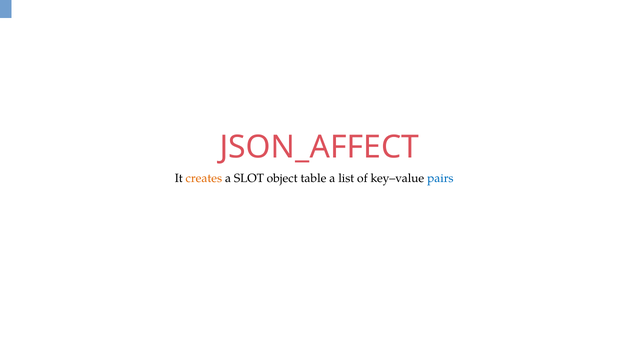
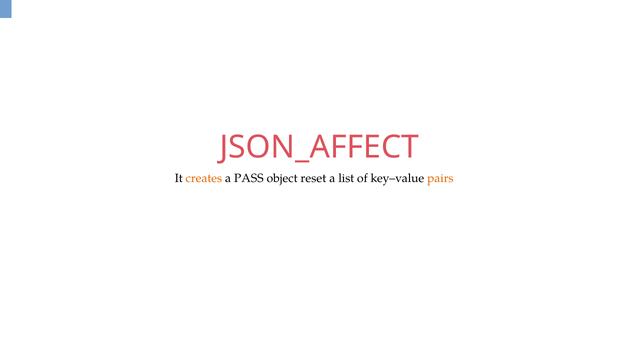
SLOT: SLOT -> PASS (249, 179)
table: table -> reset (313, 179)
pairs colour: blue -> orange (440, 179)
